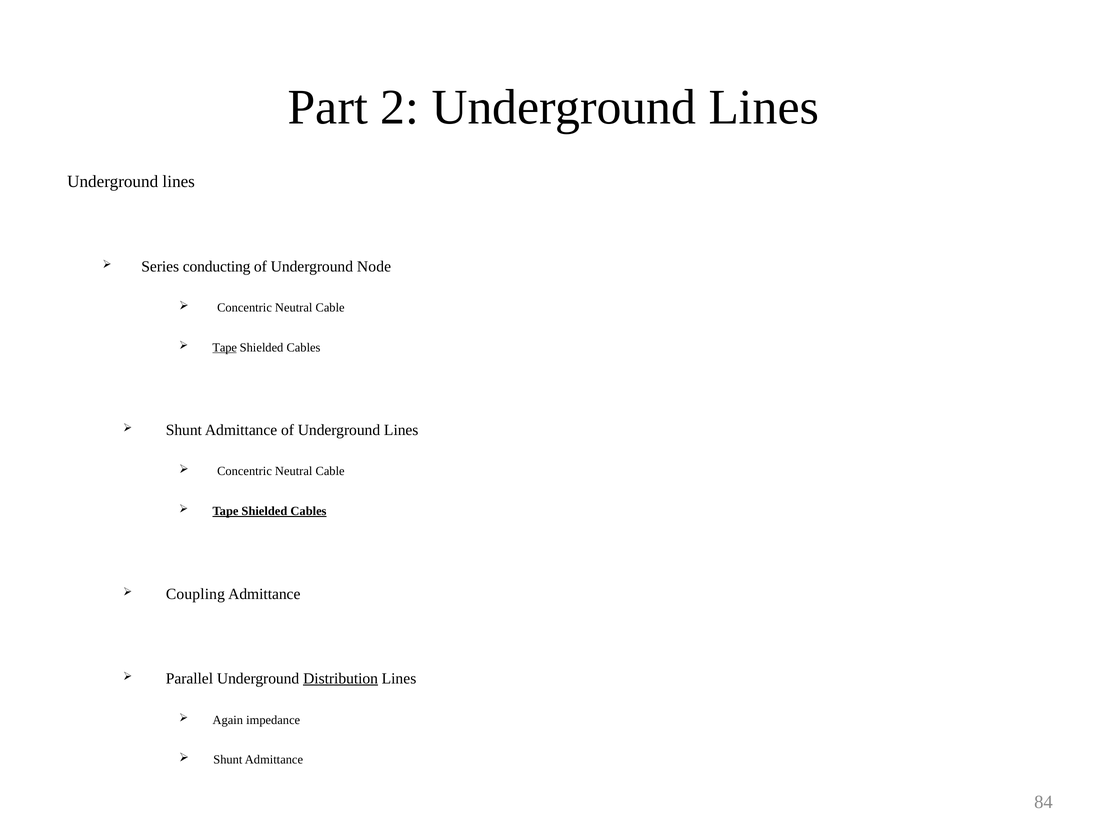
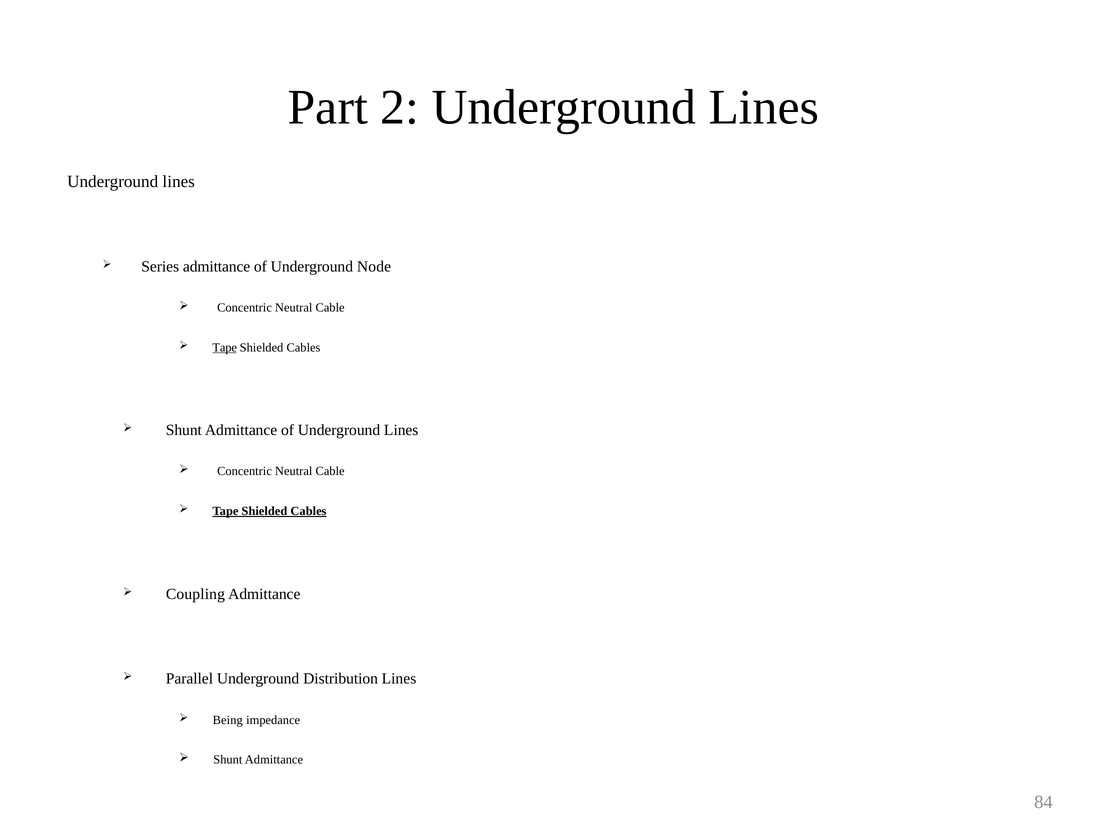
Series conducting: conducting -> admittance (217, 267)
Distribution underline: present -> none (341, 679)
Again: Again -> Being (228, 720)
